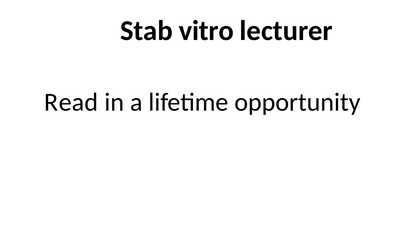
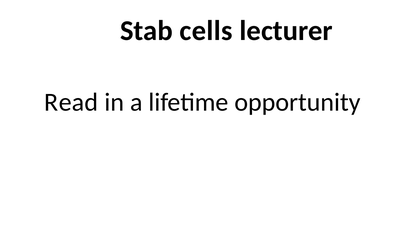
vitro: vitro -> cells (206, 31)
